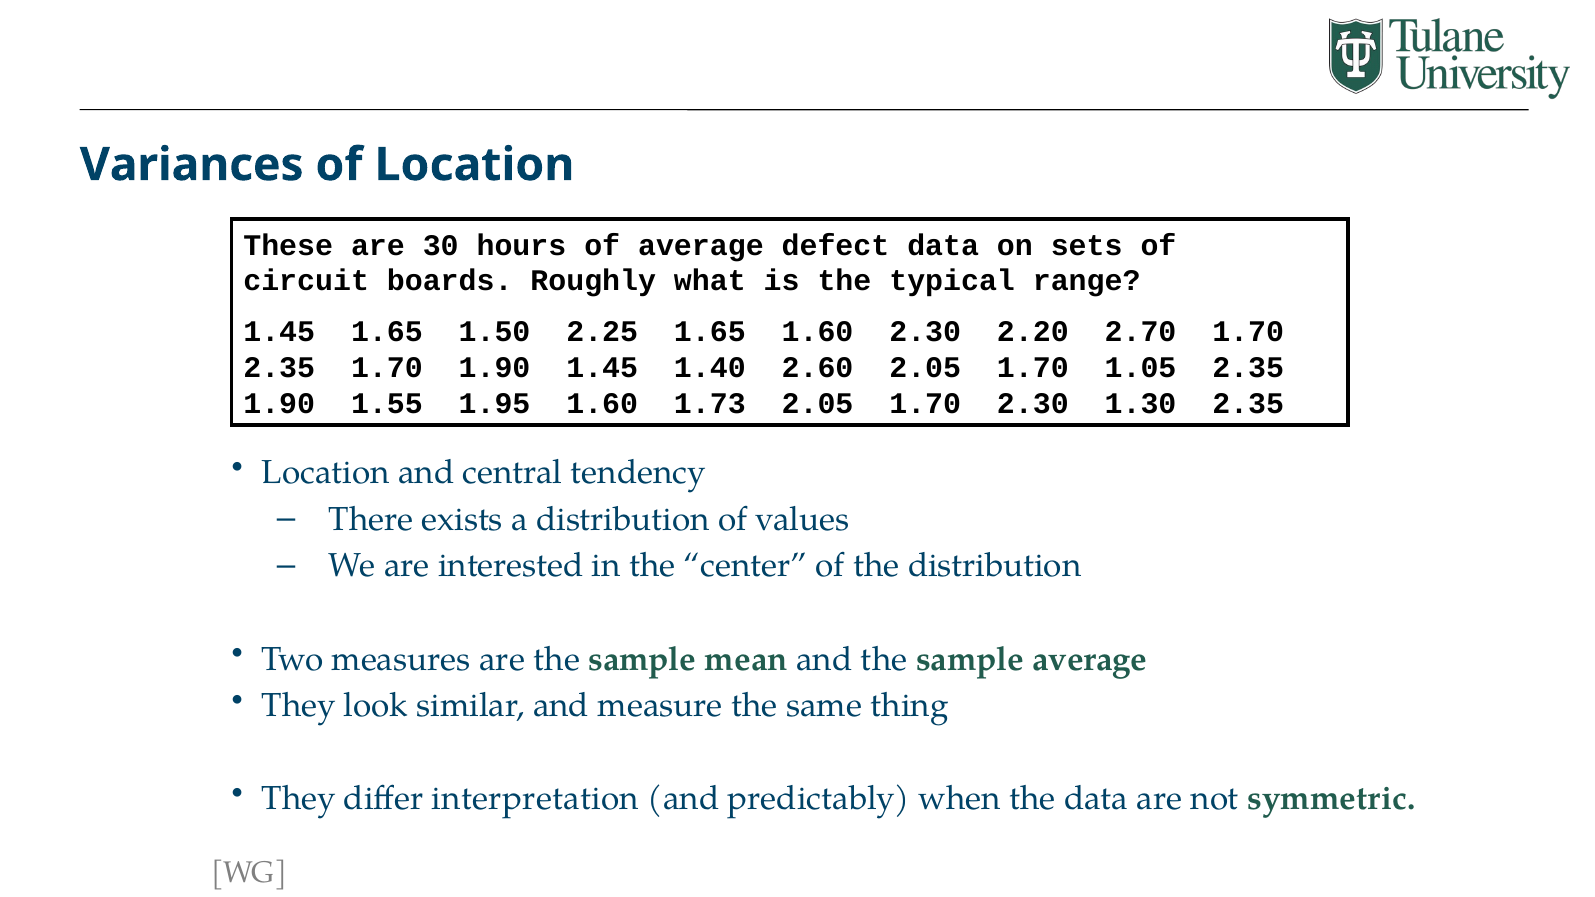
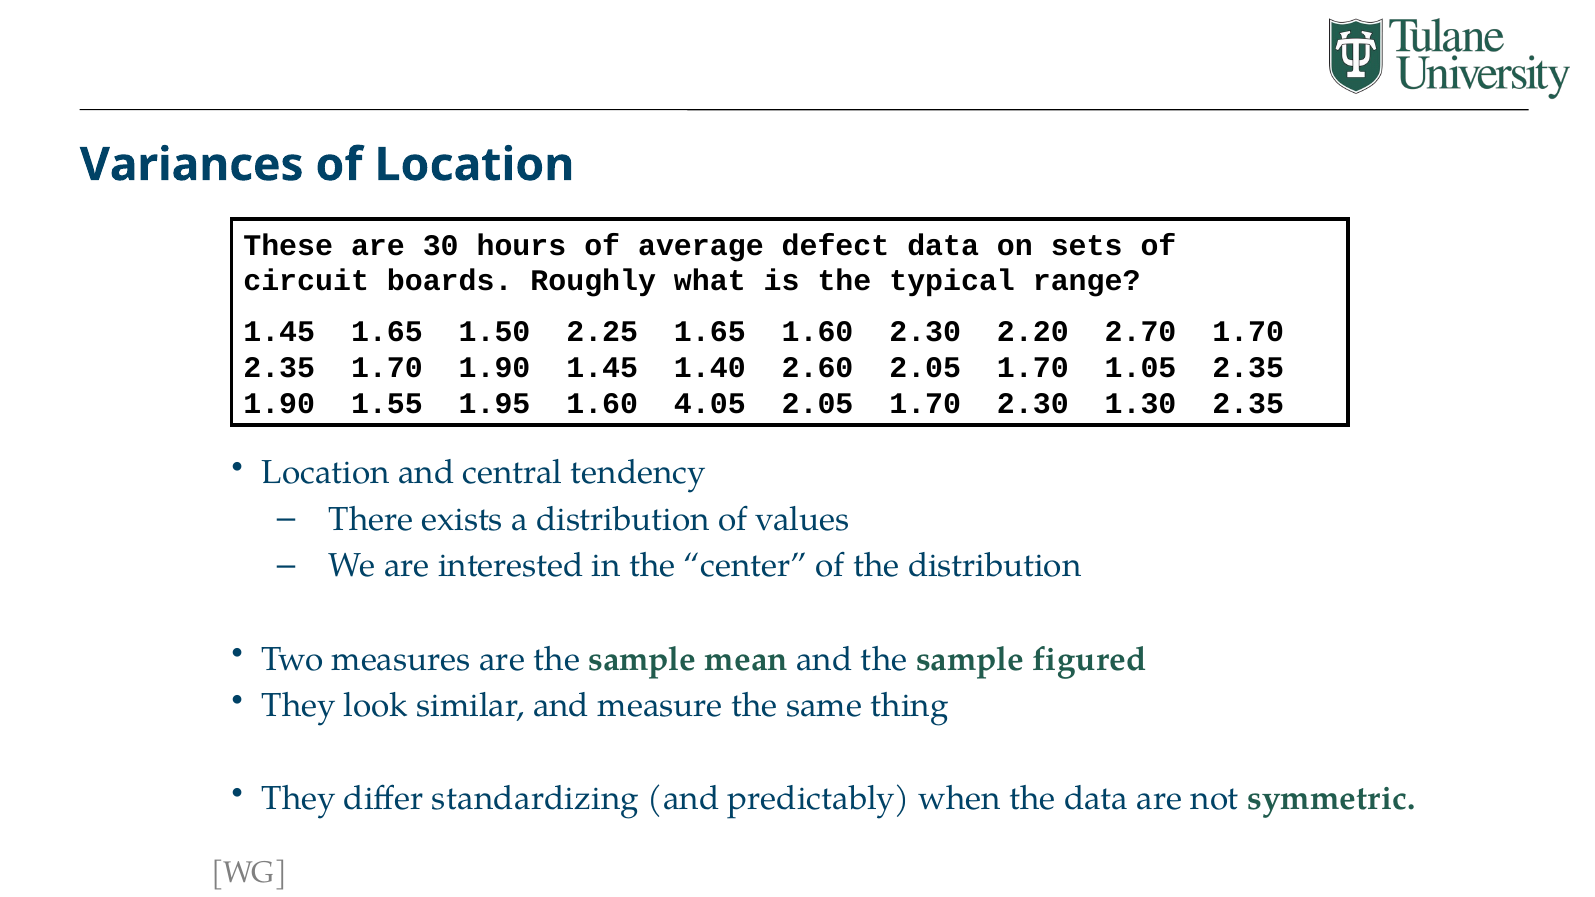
1.73: 1.73 -> 4.05 (710, 404)
sample average: average -> figured (1090, 659)
interpretation: interpretation -> standardizing (536, 799)
